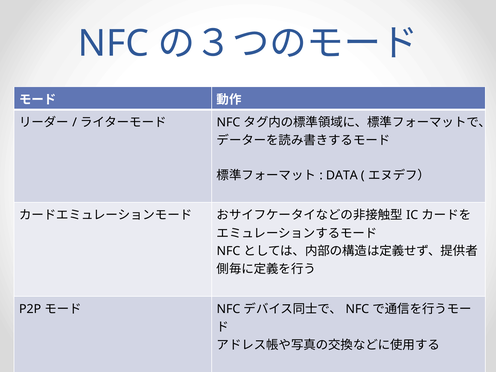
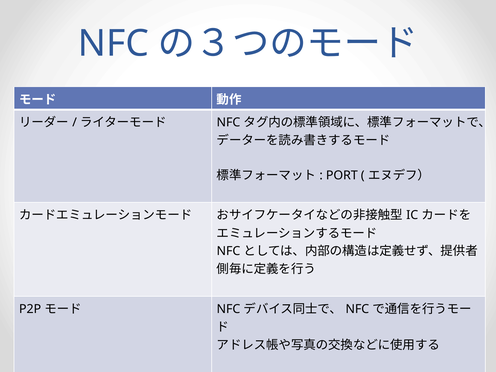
DATA: DATA -> PORT (342, 175)
